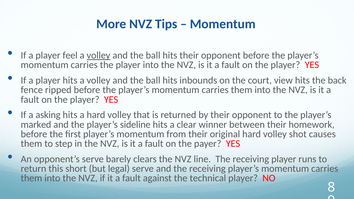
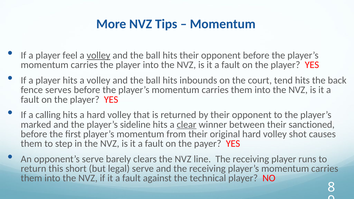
view: view -> tend (283, 80)
ripped: ripped -> serves (58, 90)
asking: asking -> calling (48, 115)
clear underline: none -> present (187, 125)
homework: homework -> sanctioned (312, 125)
